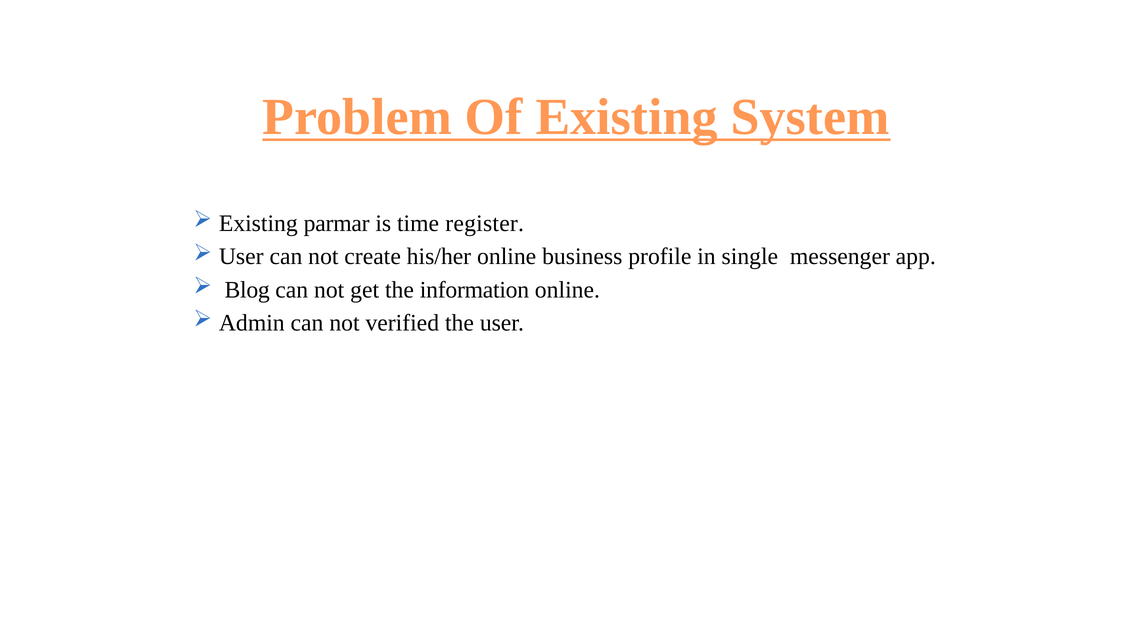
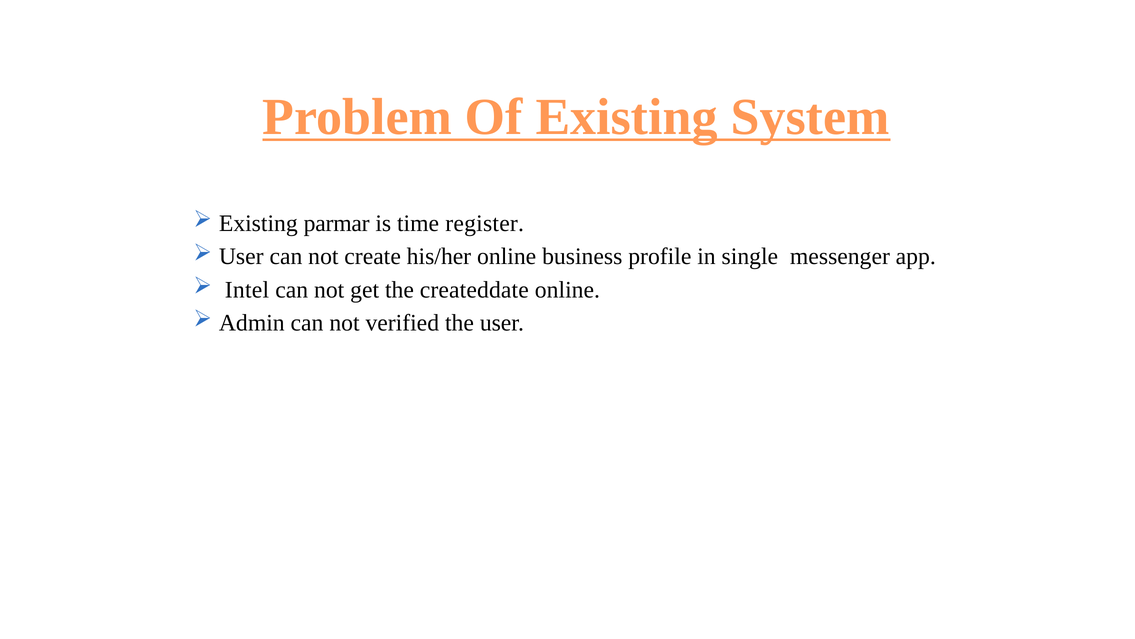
Blog: Blog -> Intel (247, 290)
information: information -> createddate (474, 290)
